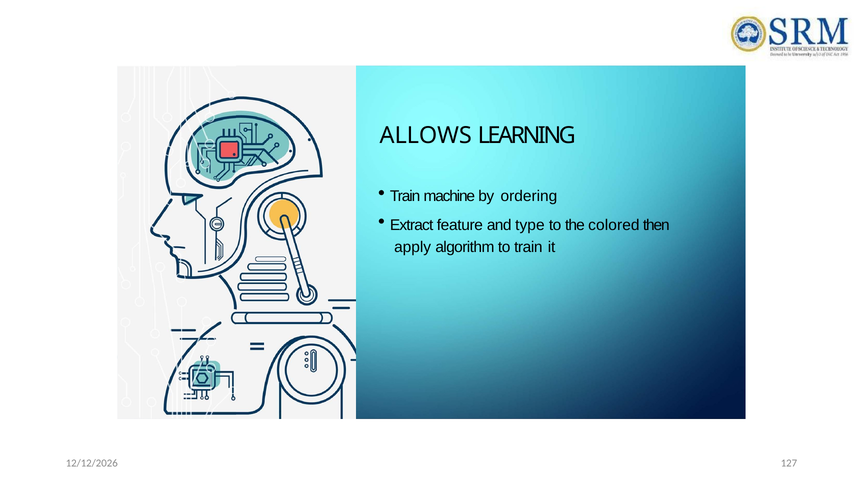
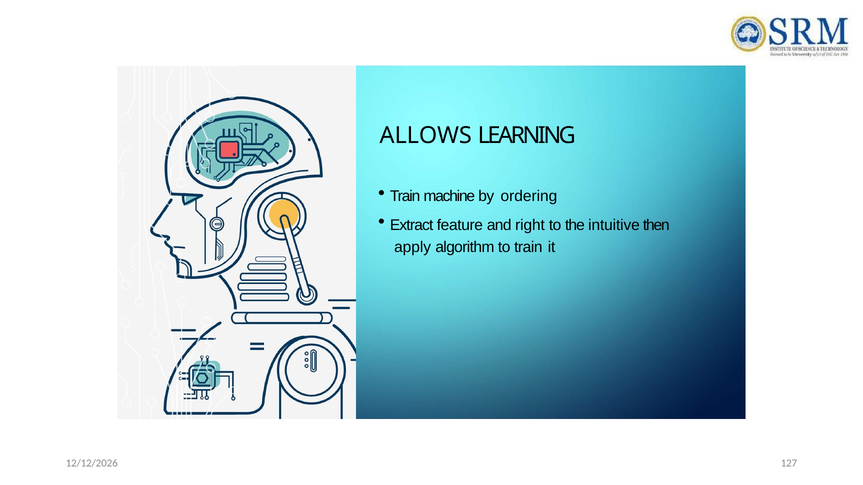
type: type -> right (530, 225)
colored: colored -> intuitive (614, 225)
